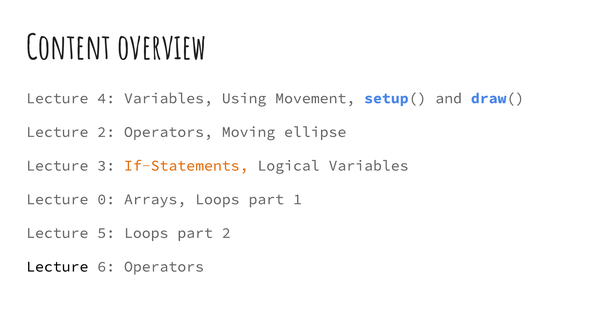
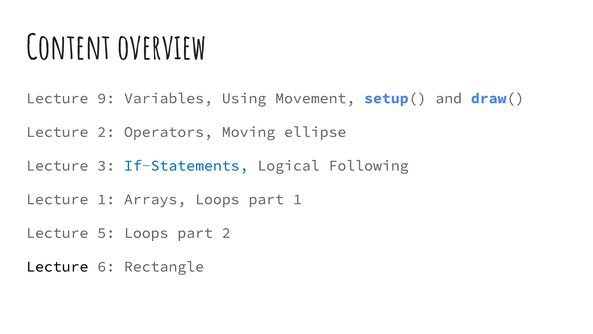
4: 4 -> 9 (106, 98)
If-Statements colour: orange -> blue (186, 165)
Logical Variables: Variables -> Following (369, 165)
Lecture 0: 0 -> 1 (106, 199)
6 Operators: Operators -> Rectangle (164, 266)
